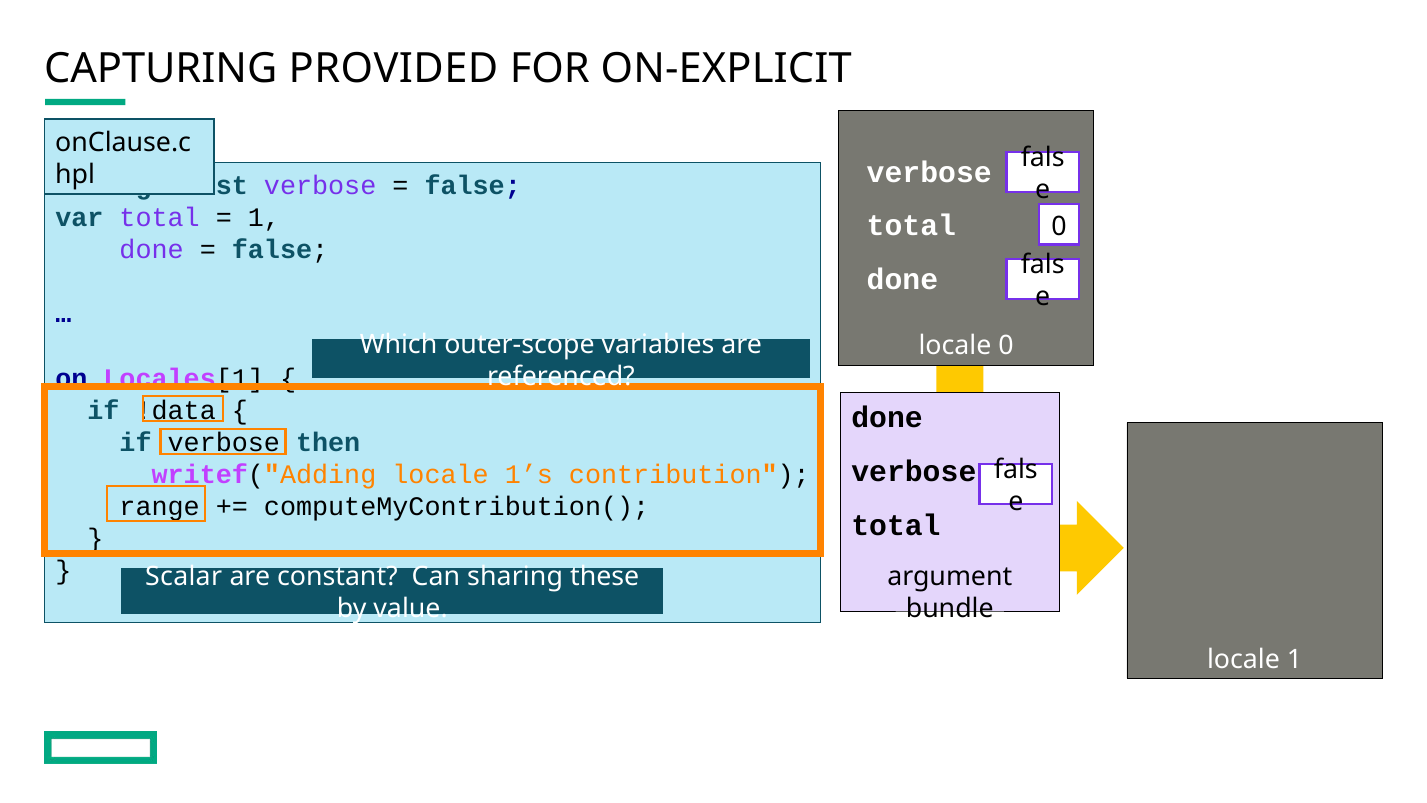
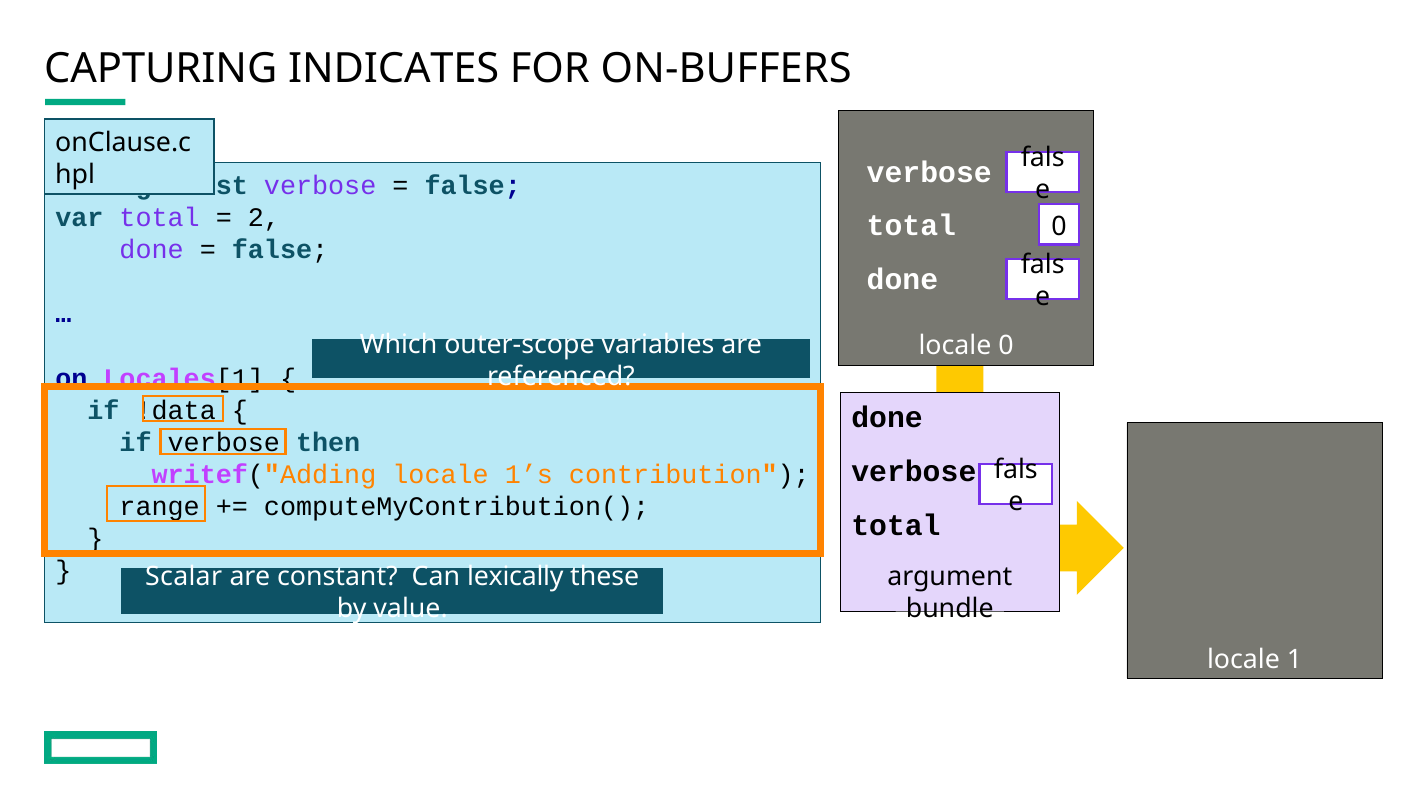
PROVIDED: PROVIDED -> INDICATES (394, 69)
ON-EXPLICIT: ON-EXPLICIT -> ON-BUFFERS (726, 69)
1: 1 -> 2 (264, 218)
sharing: sharing -> lexically (515, 577)
